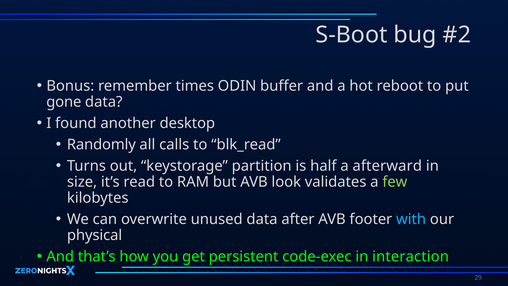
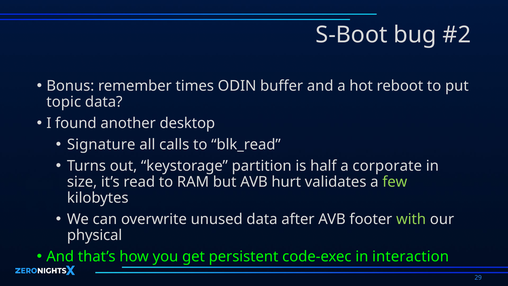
gone: gone -> topic (64, 102)
Randomly: Randomly -> Signature (101, 144)
afterward: afterward -> corporate (387, 166)
look: look -> hurt (286, 182)
with colour: light blue -> light green (411, 219)
